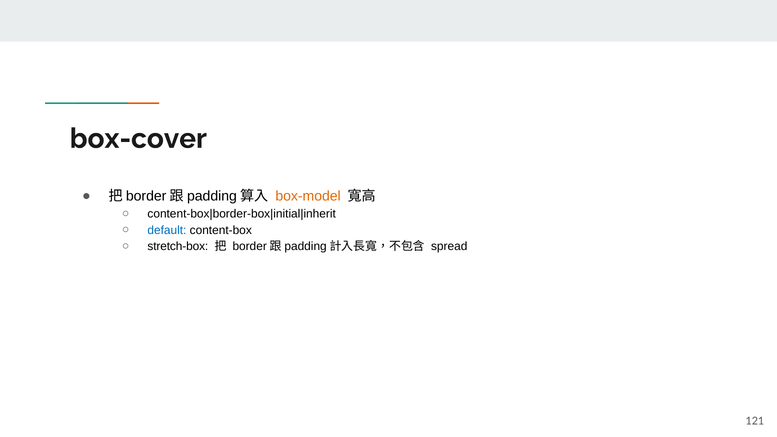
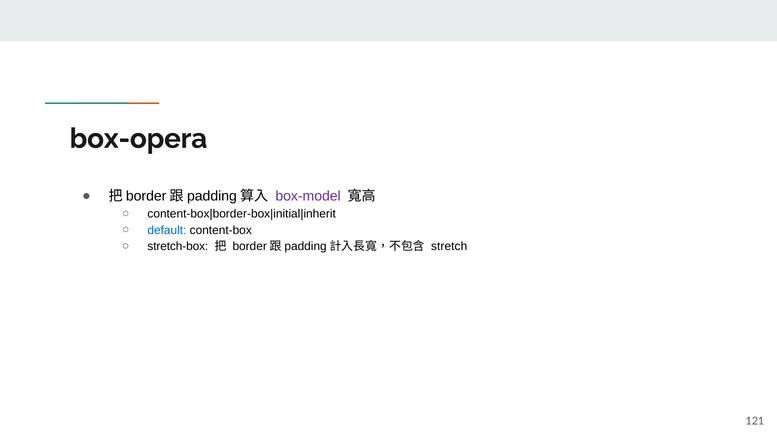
box-cover: box-cover -> box-opera (138, 139)
box-model colour: orange -> purple (308, 196)
spread: spread -> stretch (449, 247)
